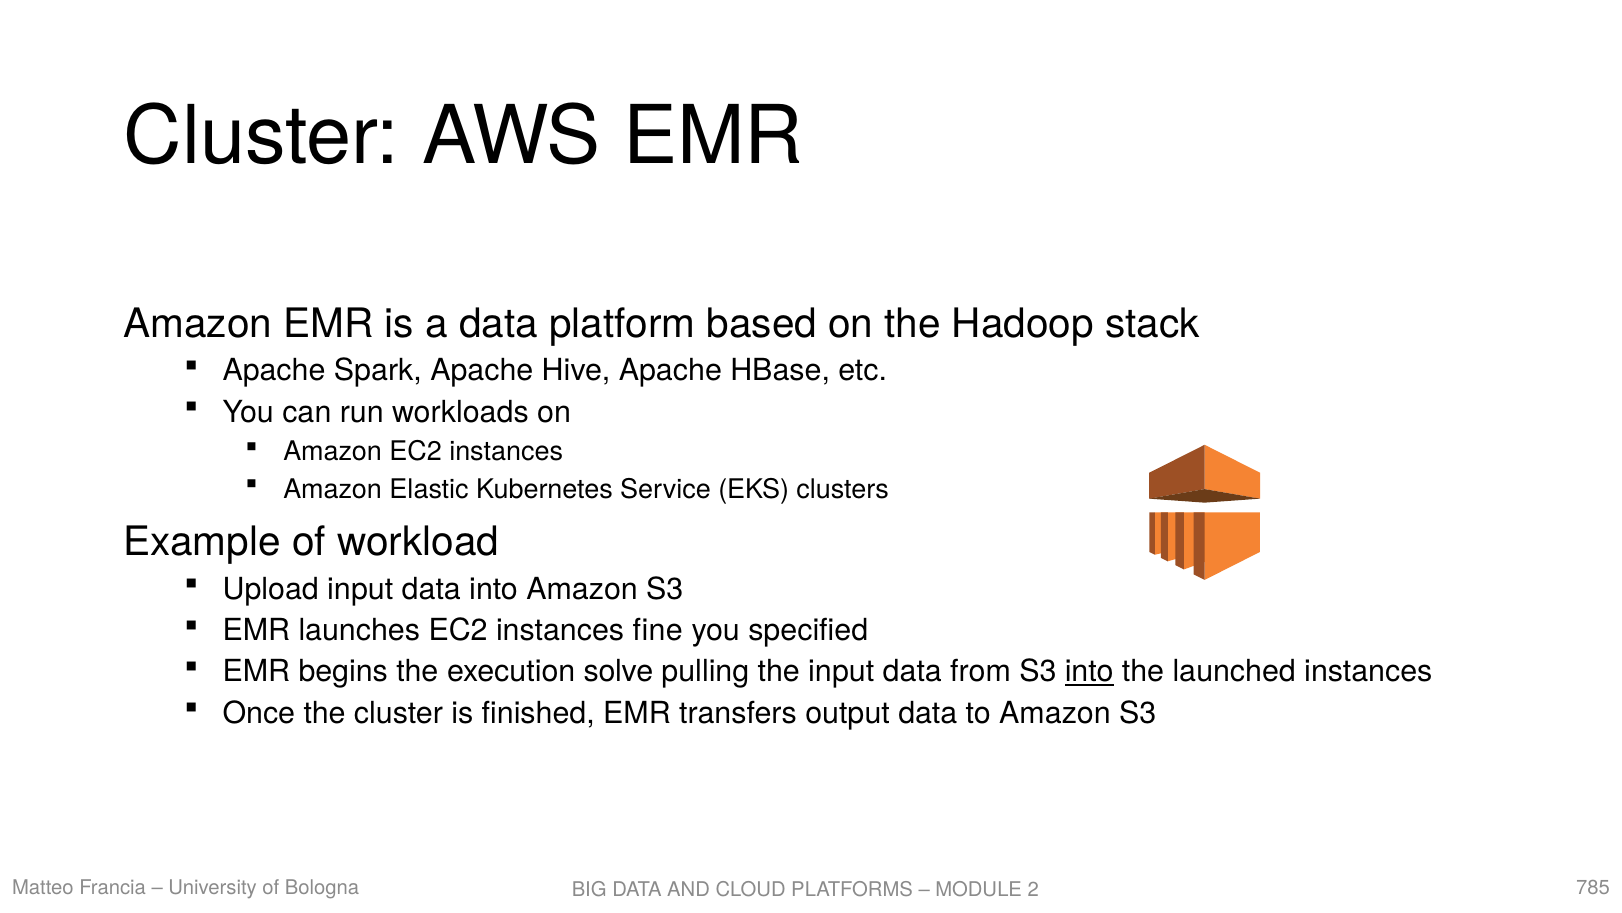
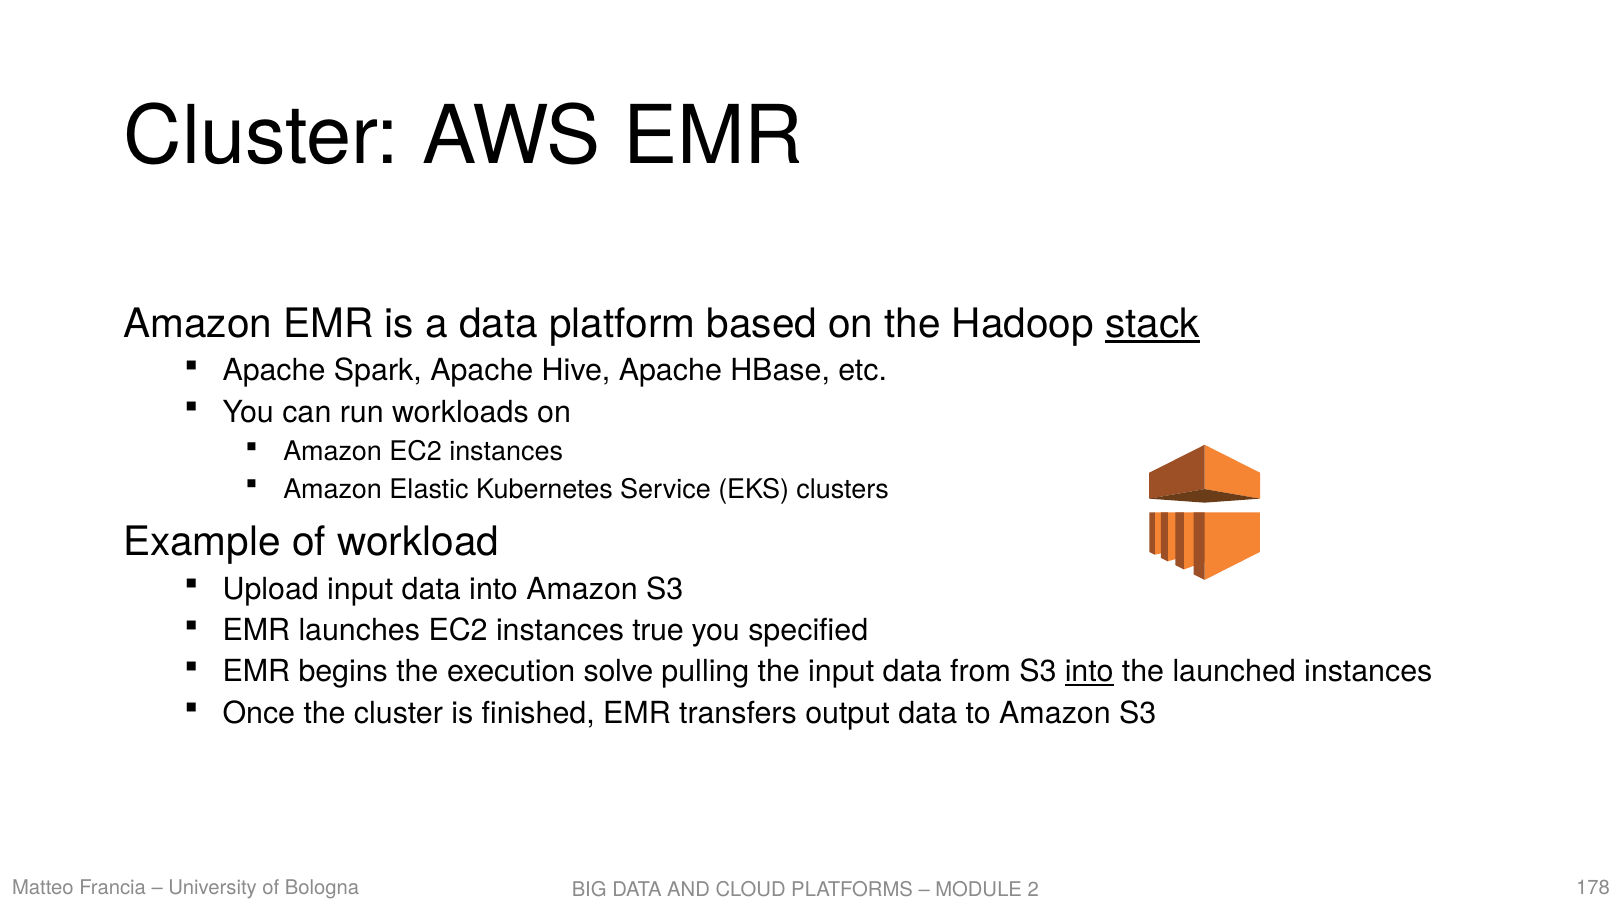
stack underline: none -> present (1153, 324)
fine: fine -> true (658, 630)
785: 785 -> 178 (1593, 887)
